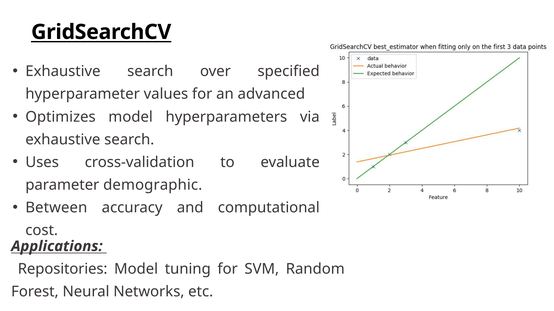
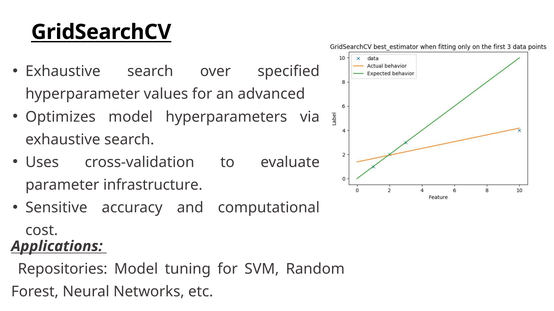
demographic: demographic -> infrastructure (153, 185)
Between: Between -> Sensitive (56, 208)
